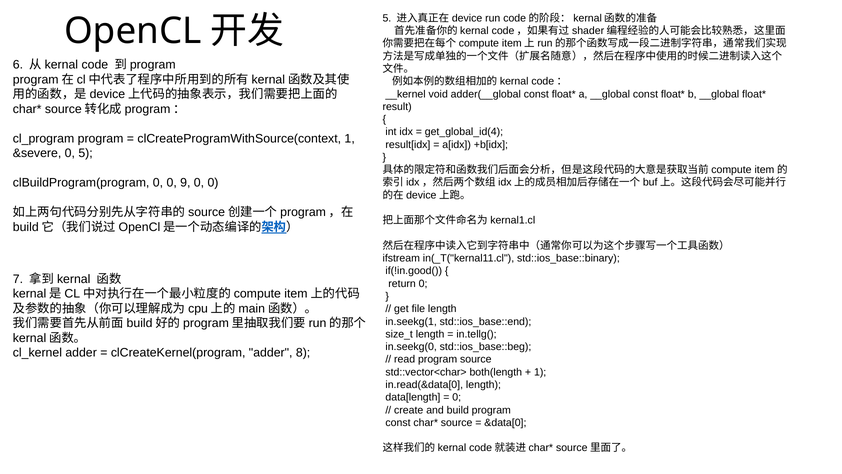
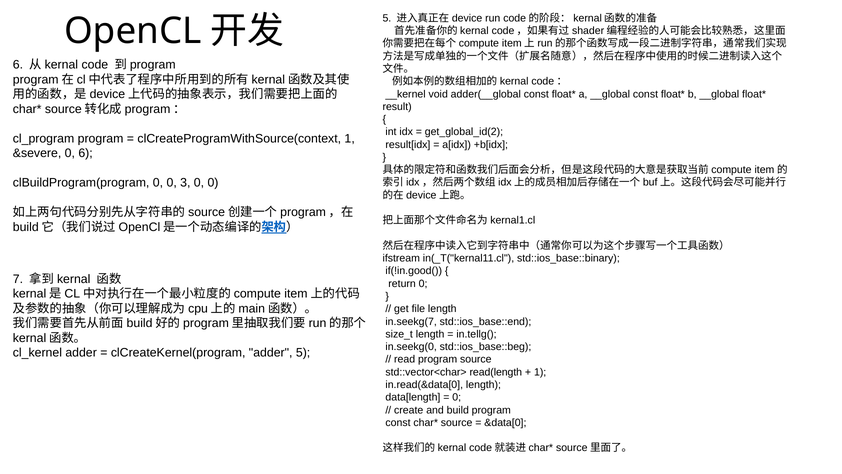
get_global_id(4: get_global_id(4 -> get_global_id(2 (464, 132)
0 5: 5 -> 6 (86, 153)
9: 9 -> 3 (185, 183)
in.seekg(1: in.seekg(1 -> in.seekg(7 (411, 321)
adder 8: 8 -> 5 (303, 353)
both(length: both(length -> read(length (496, 372)
